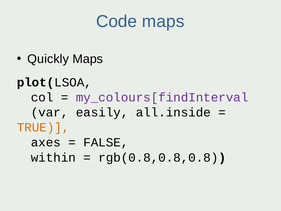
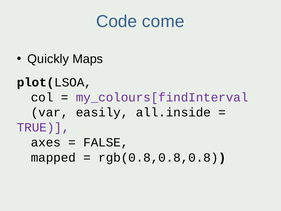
Code maps: maps -> come (163, 21)
TRUE colour: orange -> purple (43, 127)
within: within -> mapped (53, 157)
